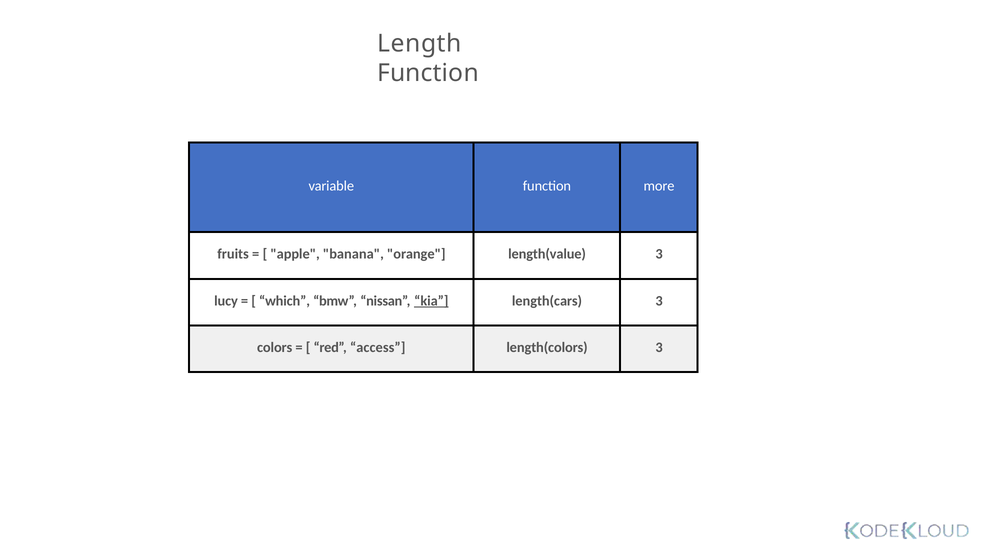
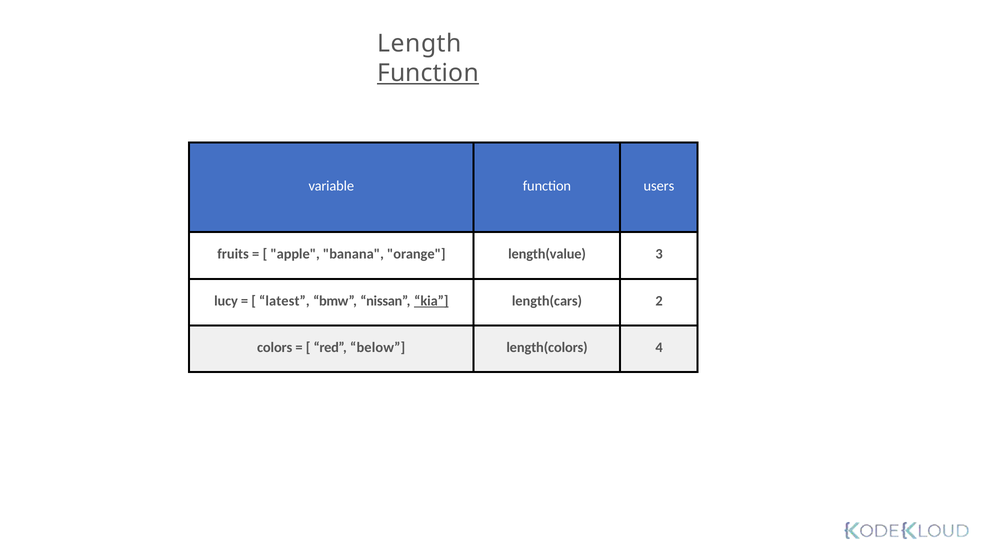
Function underline: none -> present (428, 73)
more: more -> users (659, 186)
which: which -> latest (284, 301)
length(cars 3: 3 -> 2 (659, 301)
access: access -> below (378, 347)
length(colors 3: 3 -> 4 (659, 347)
